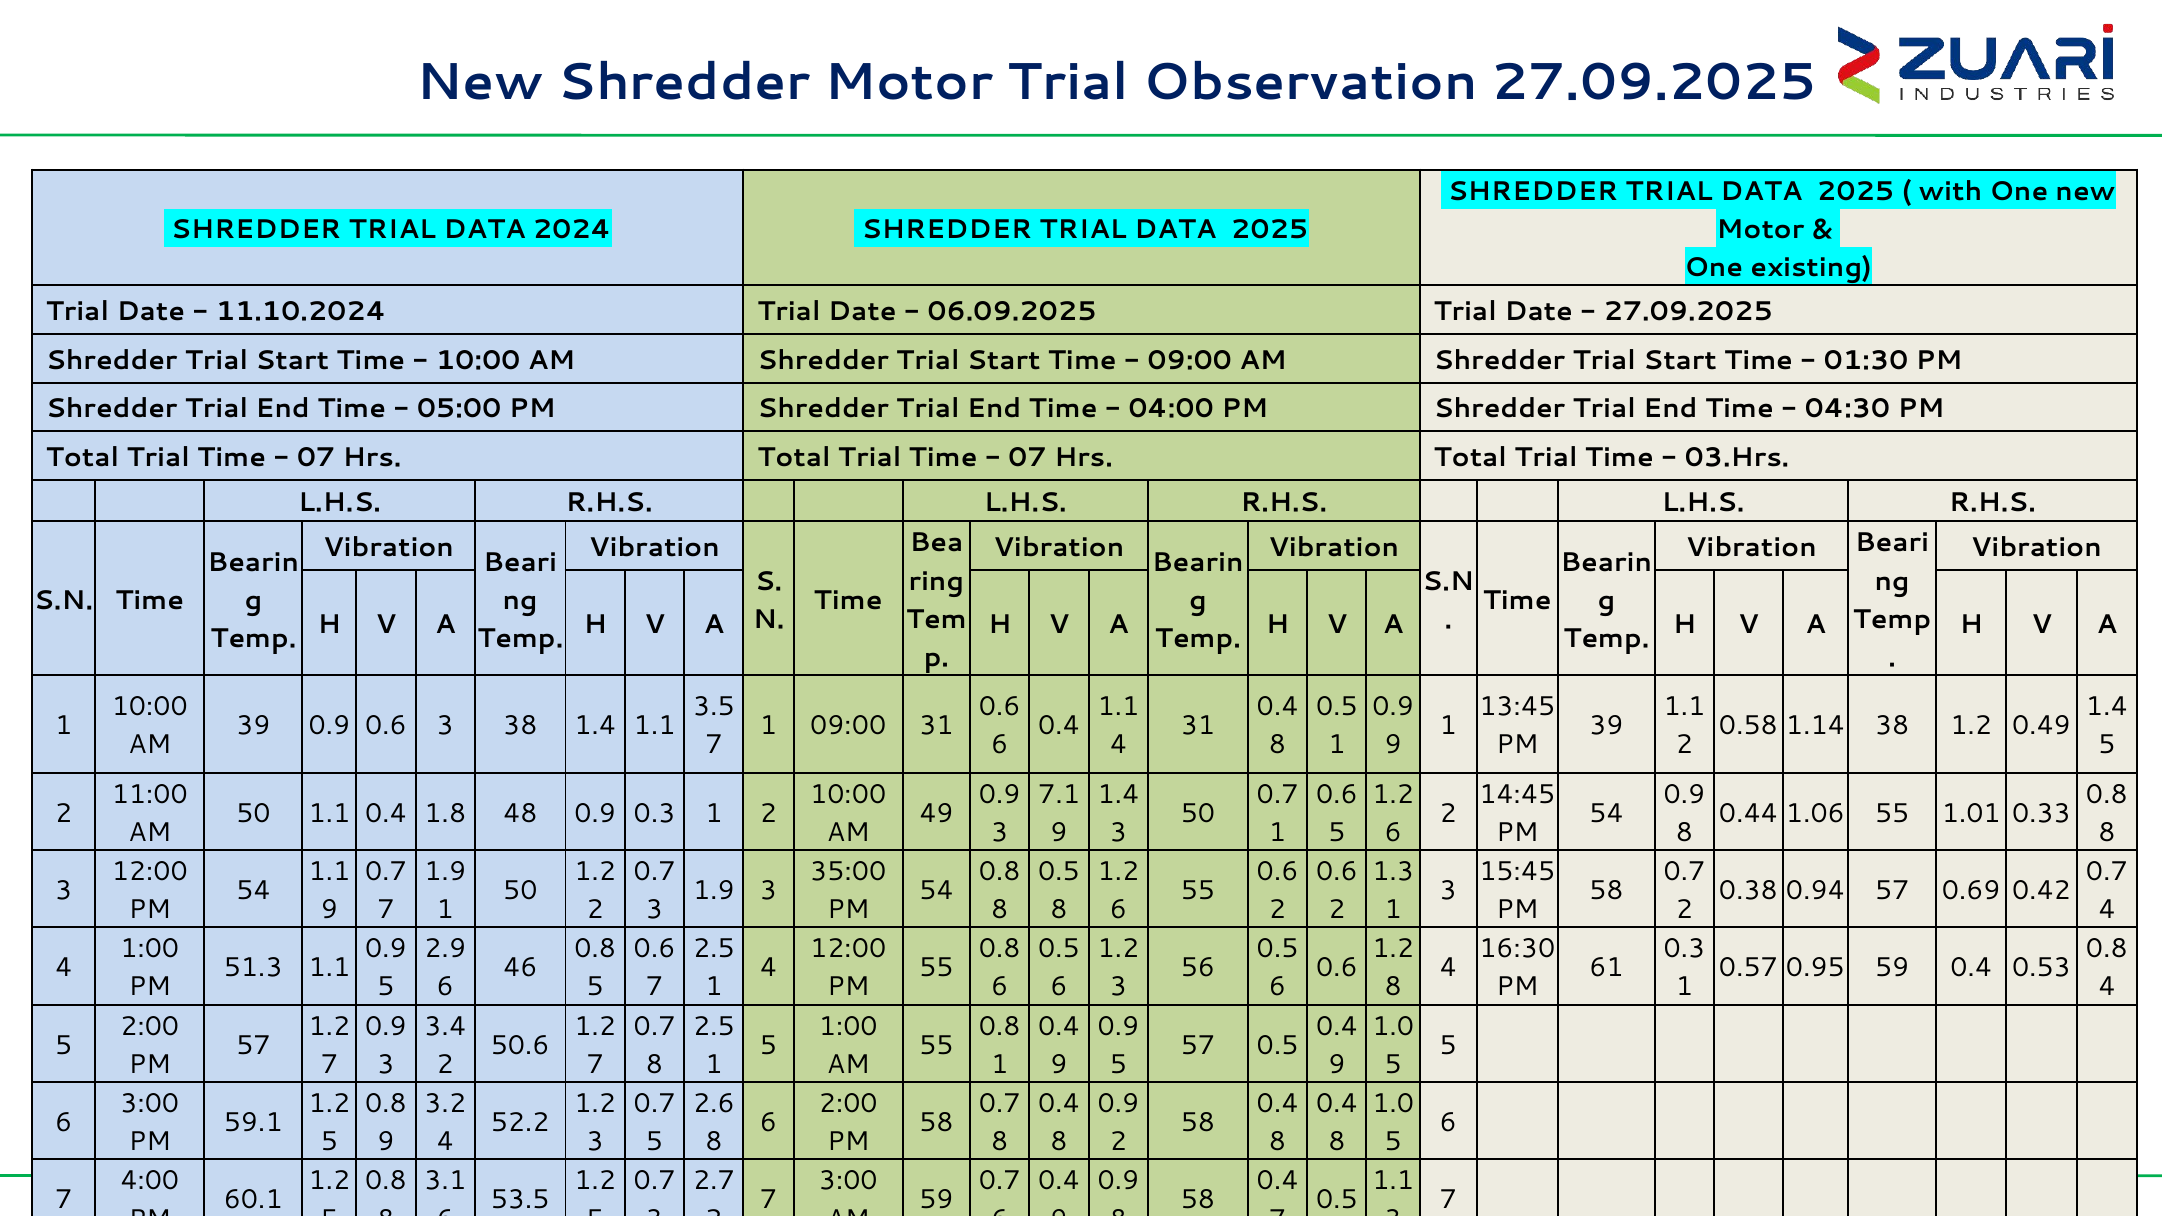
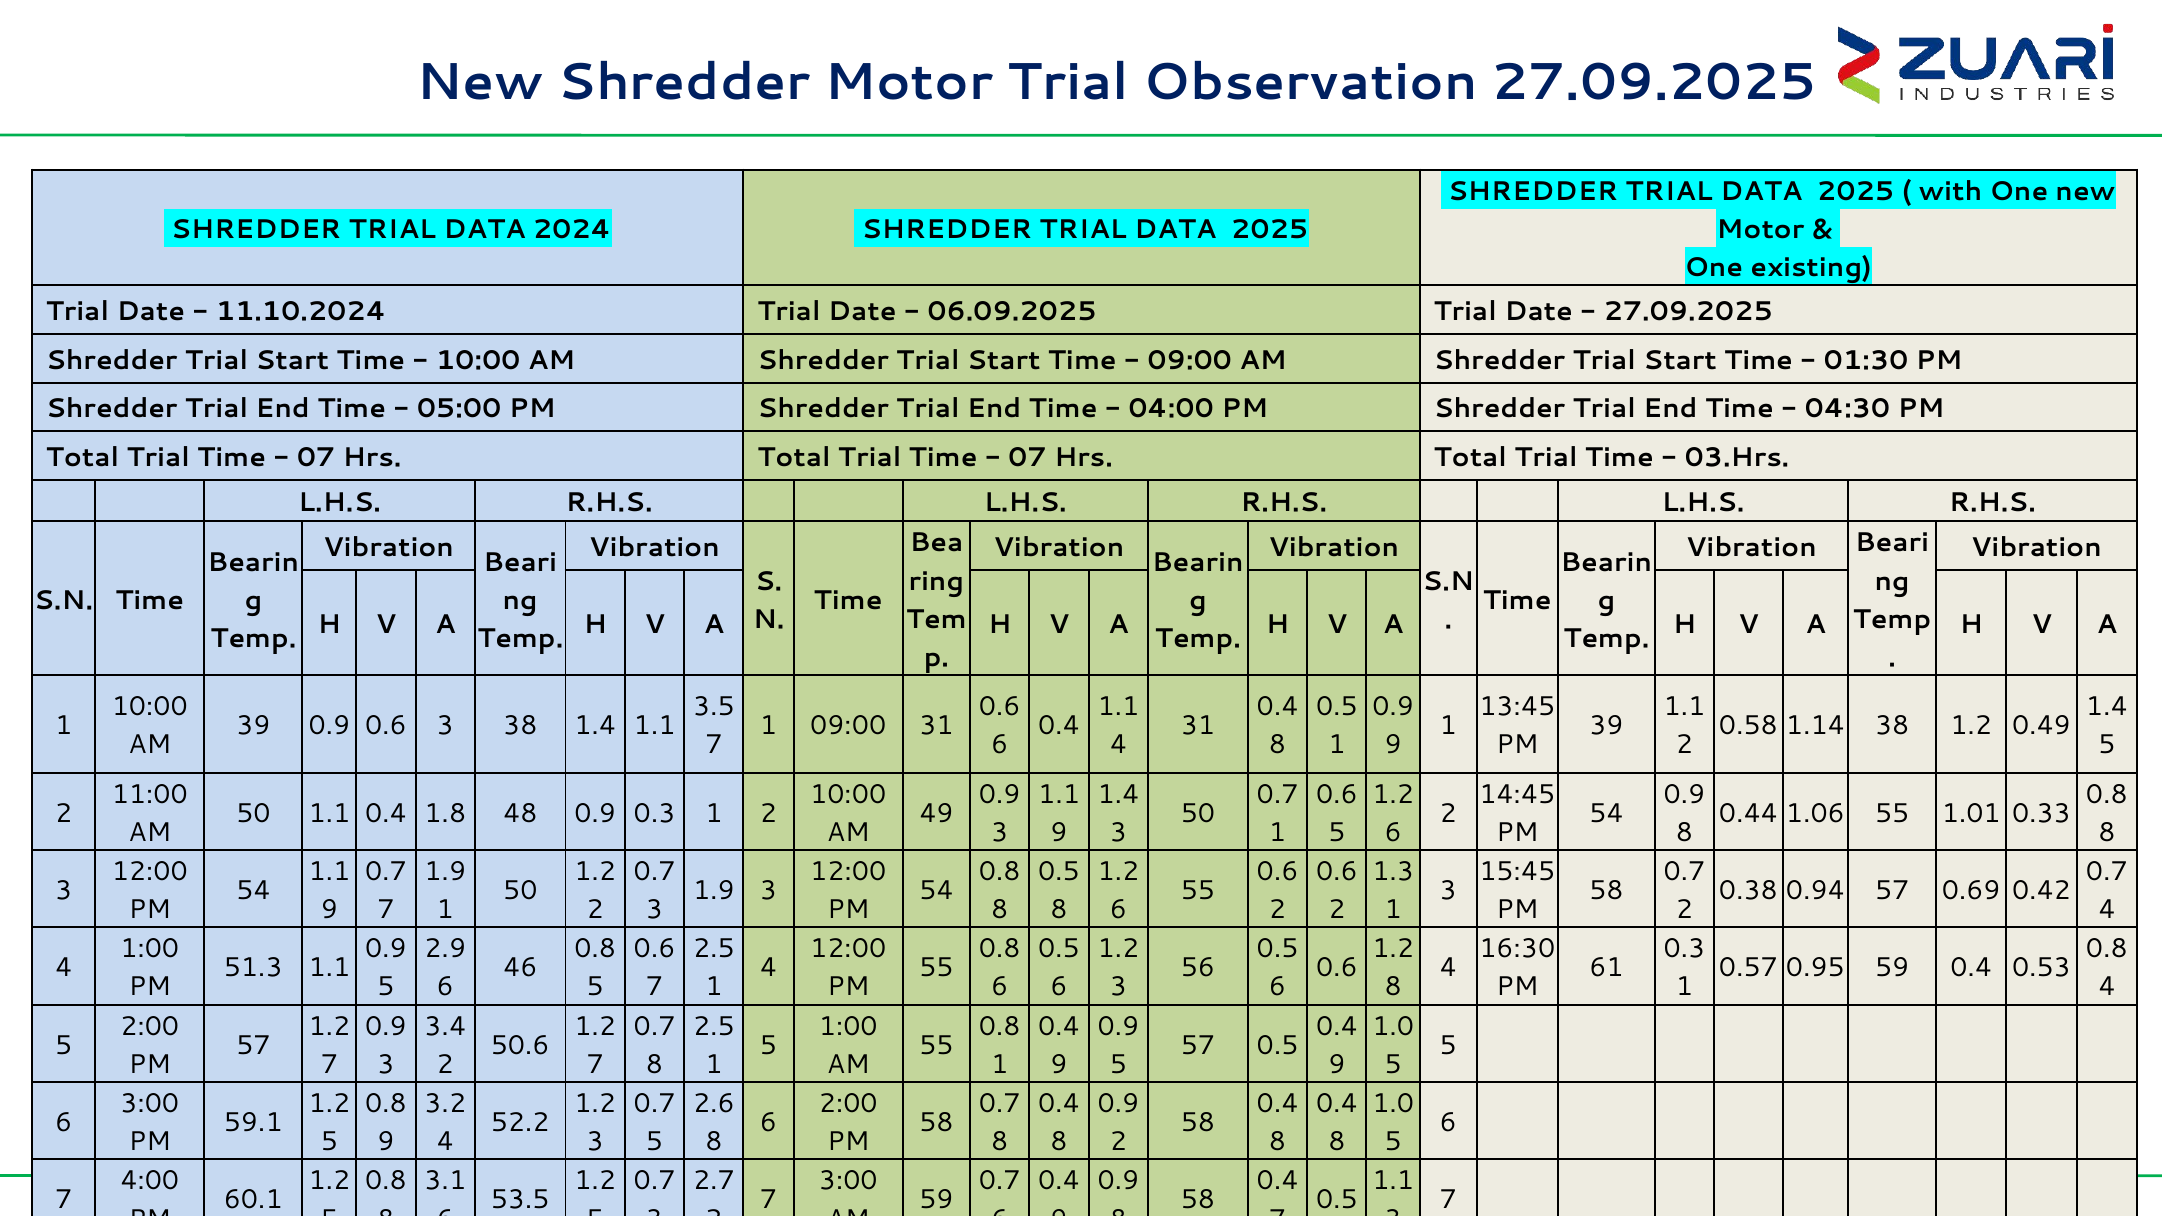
7.1: 7.1 -> 1.1 (1059, 794)
35:00: 35:00 -> 12:00 (848, 872)
